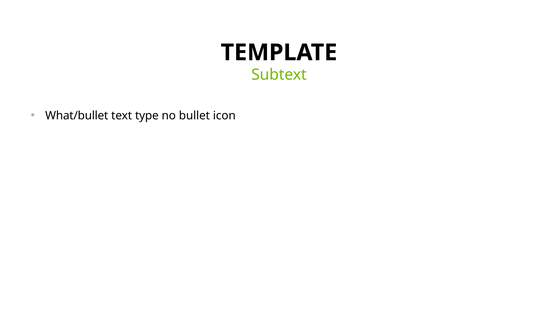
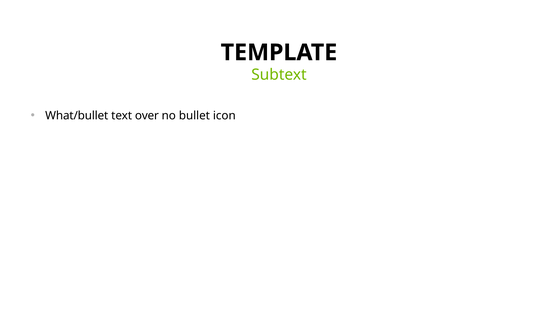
type: type -> over (147, 115)
